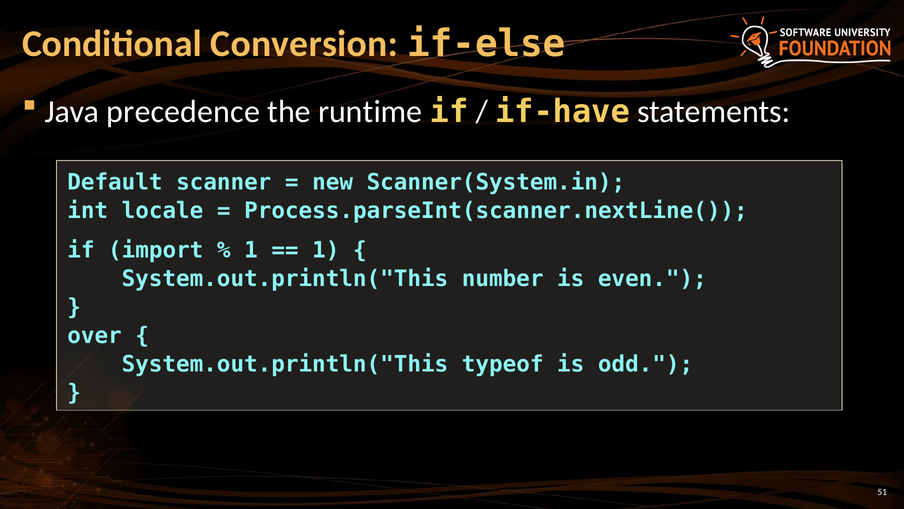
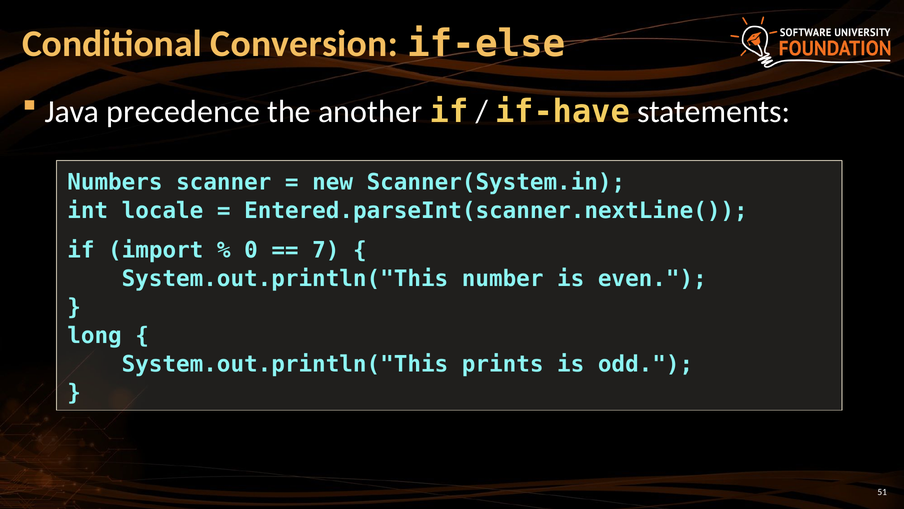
runtime: runtime -> another (370, 111)
Default: Default -> Numbers (115, 182)
Process.parseInt(scanner.nextLine(: Process.parseInt(scanner.nextLine( -> Entered.parseInt(scanner.nextLine( (496, 211)
1: 1 -> 0 (251, 250)
1: 1 -> 7 (326, 250)
over: over -> long (95, 336)
typeof: typeof -> prints (503, 364)
